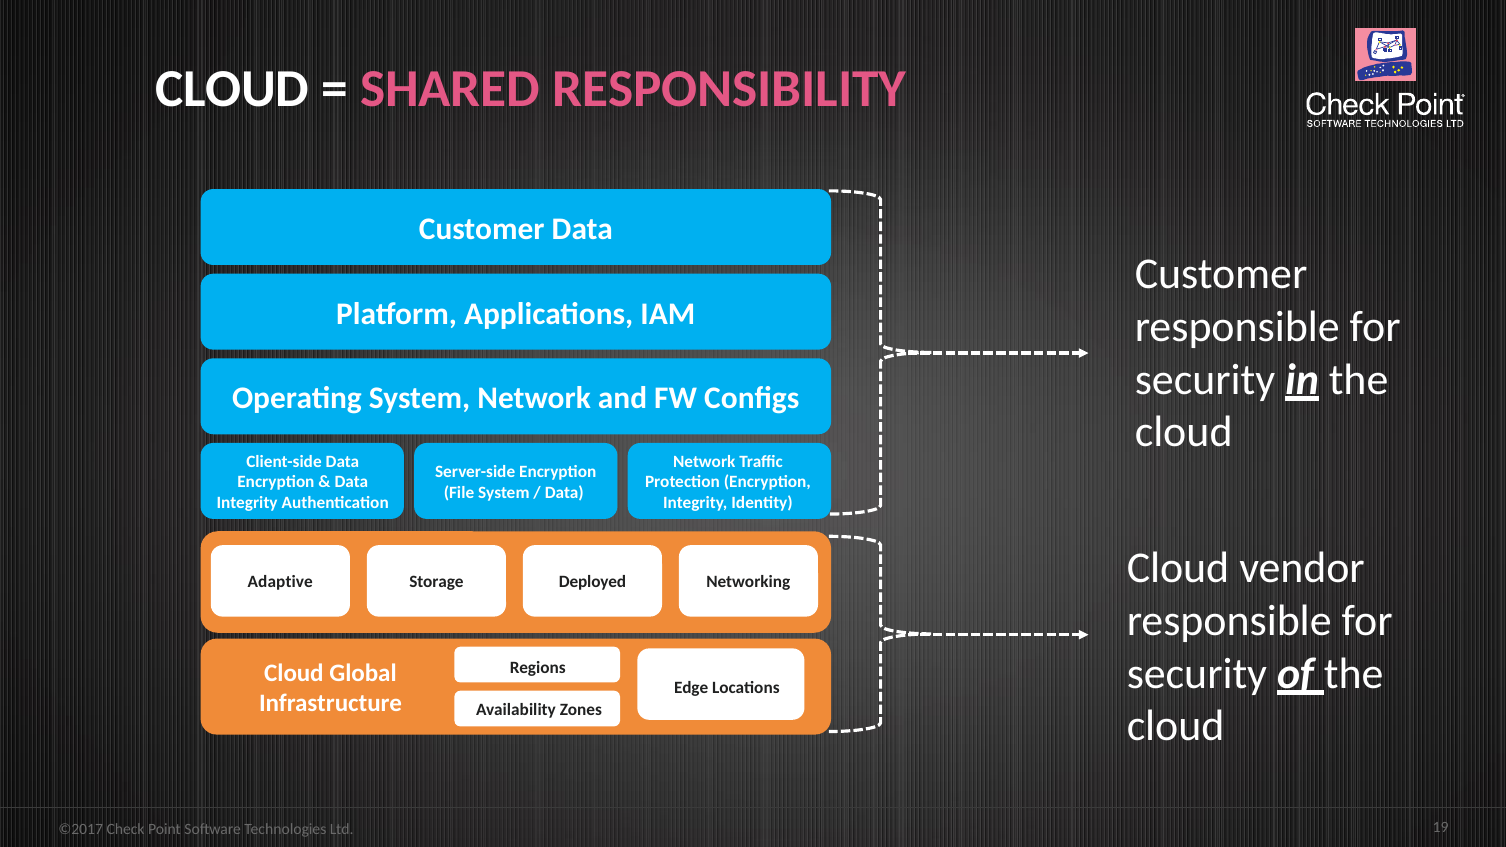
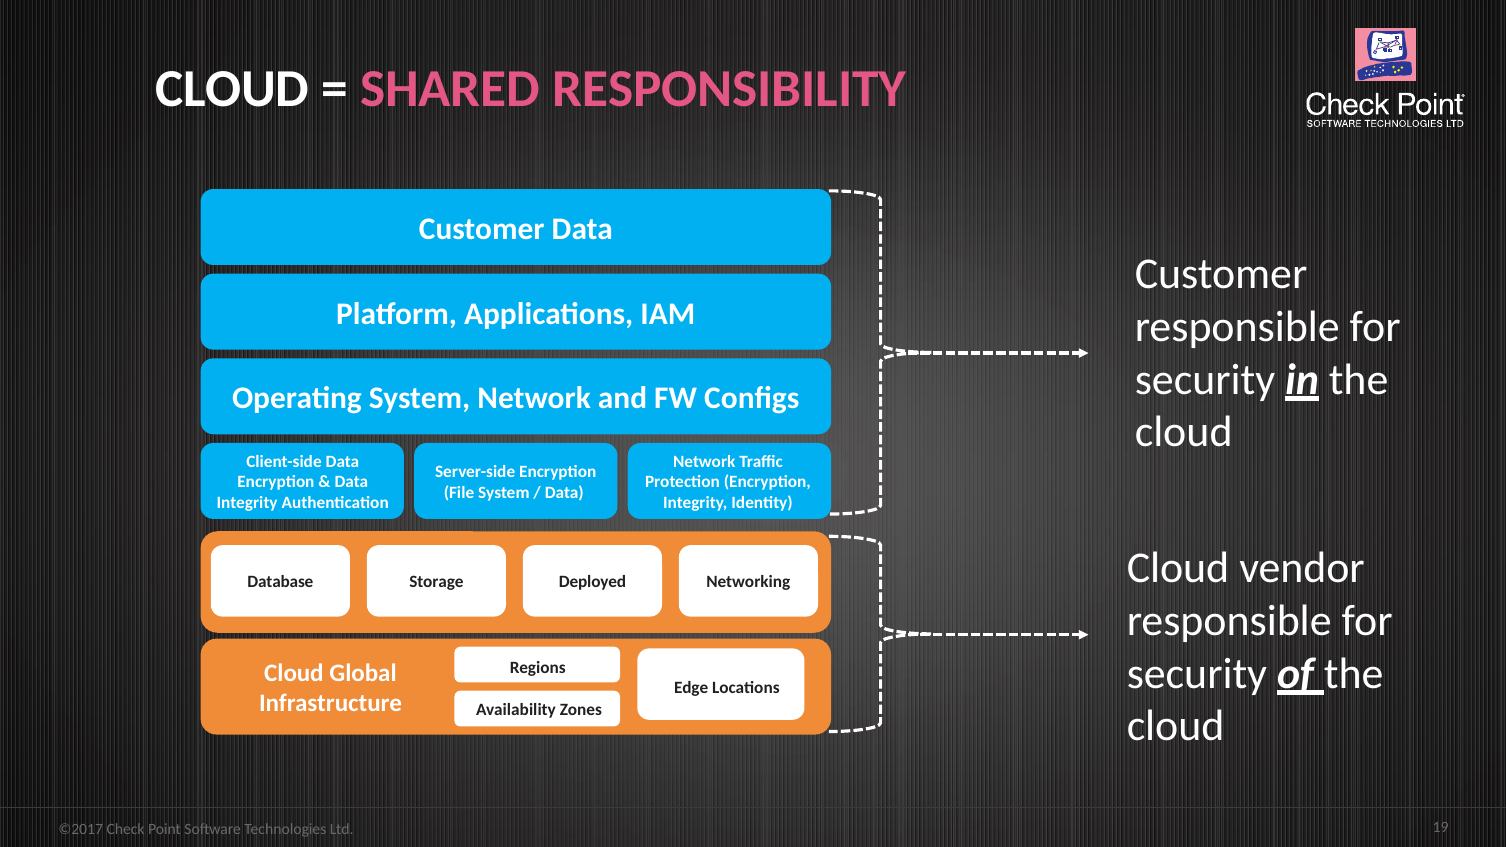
Adaptive: Adaptive -> Database (280, 582)
